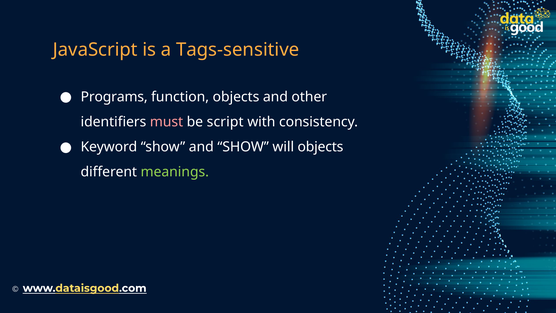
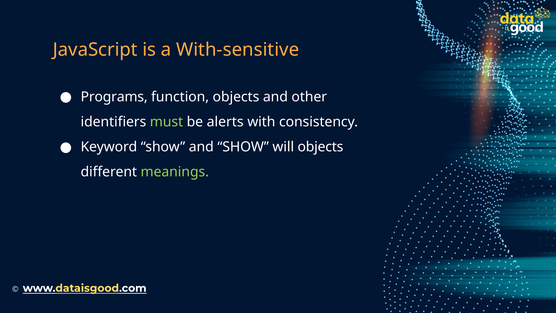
Tags-sensitive: Tags-sensitive -> With-sensitive (238, 50)
must colour: pink -> light green (167, 122)
script: script -> alerts (225, 122)
